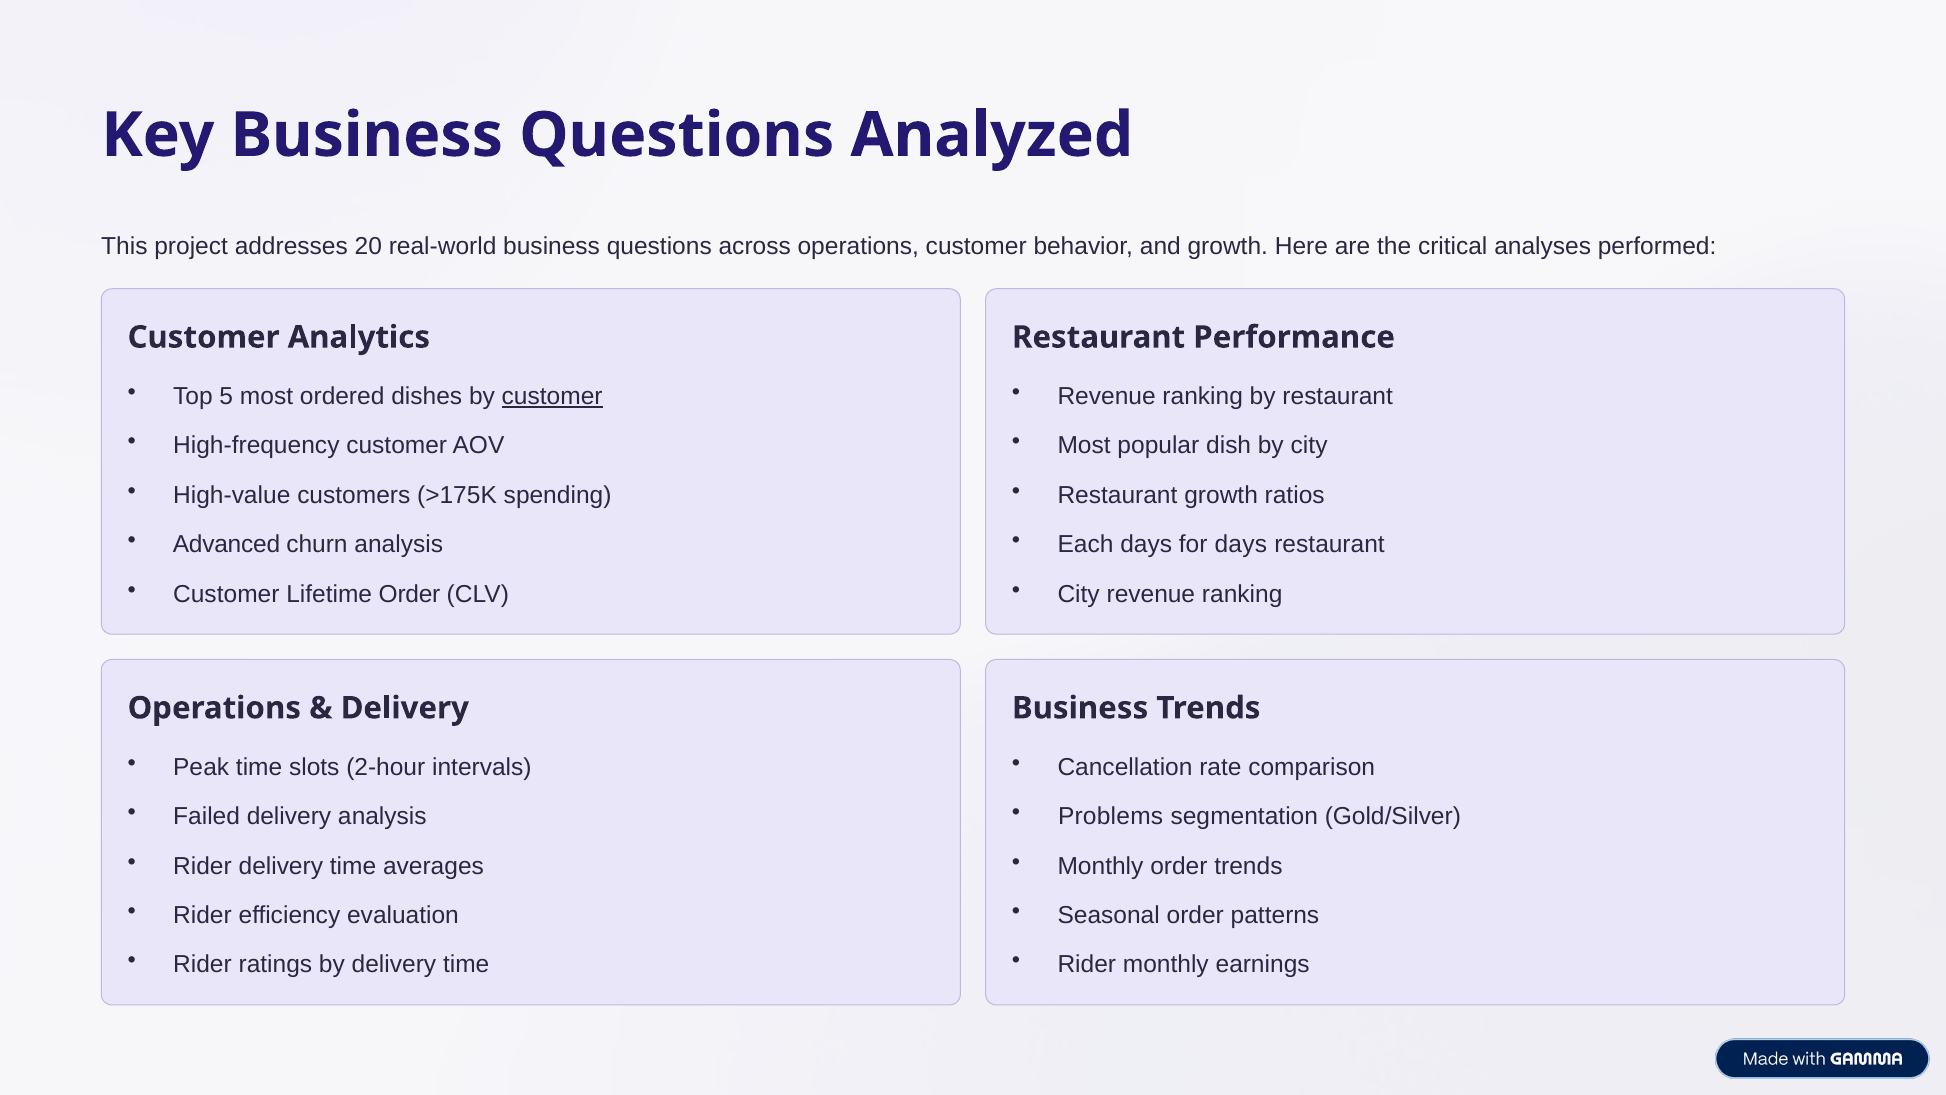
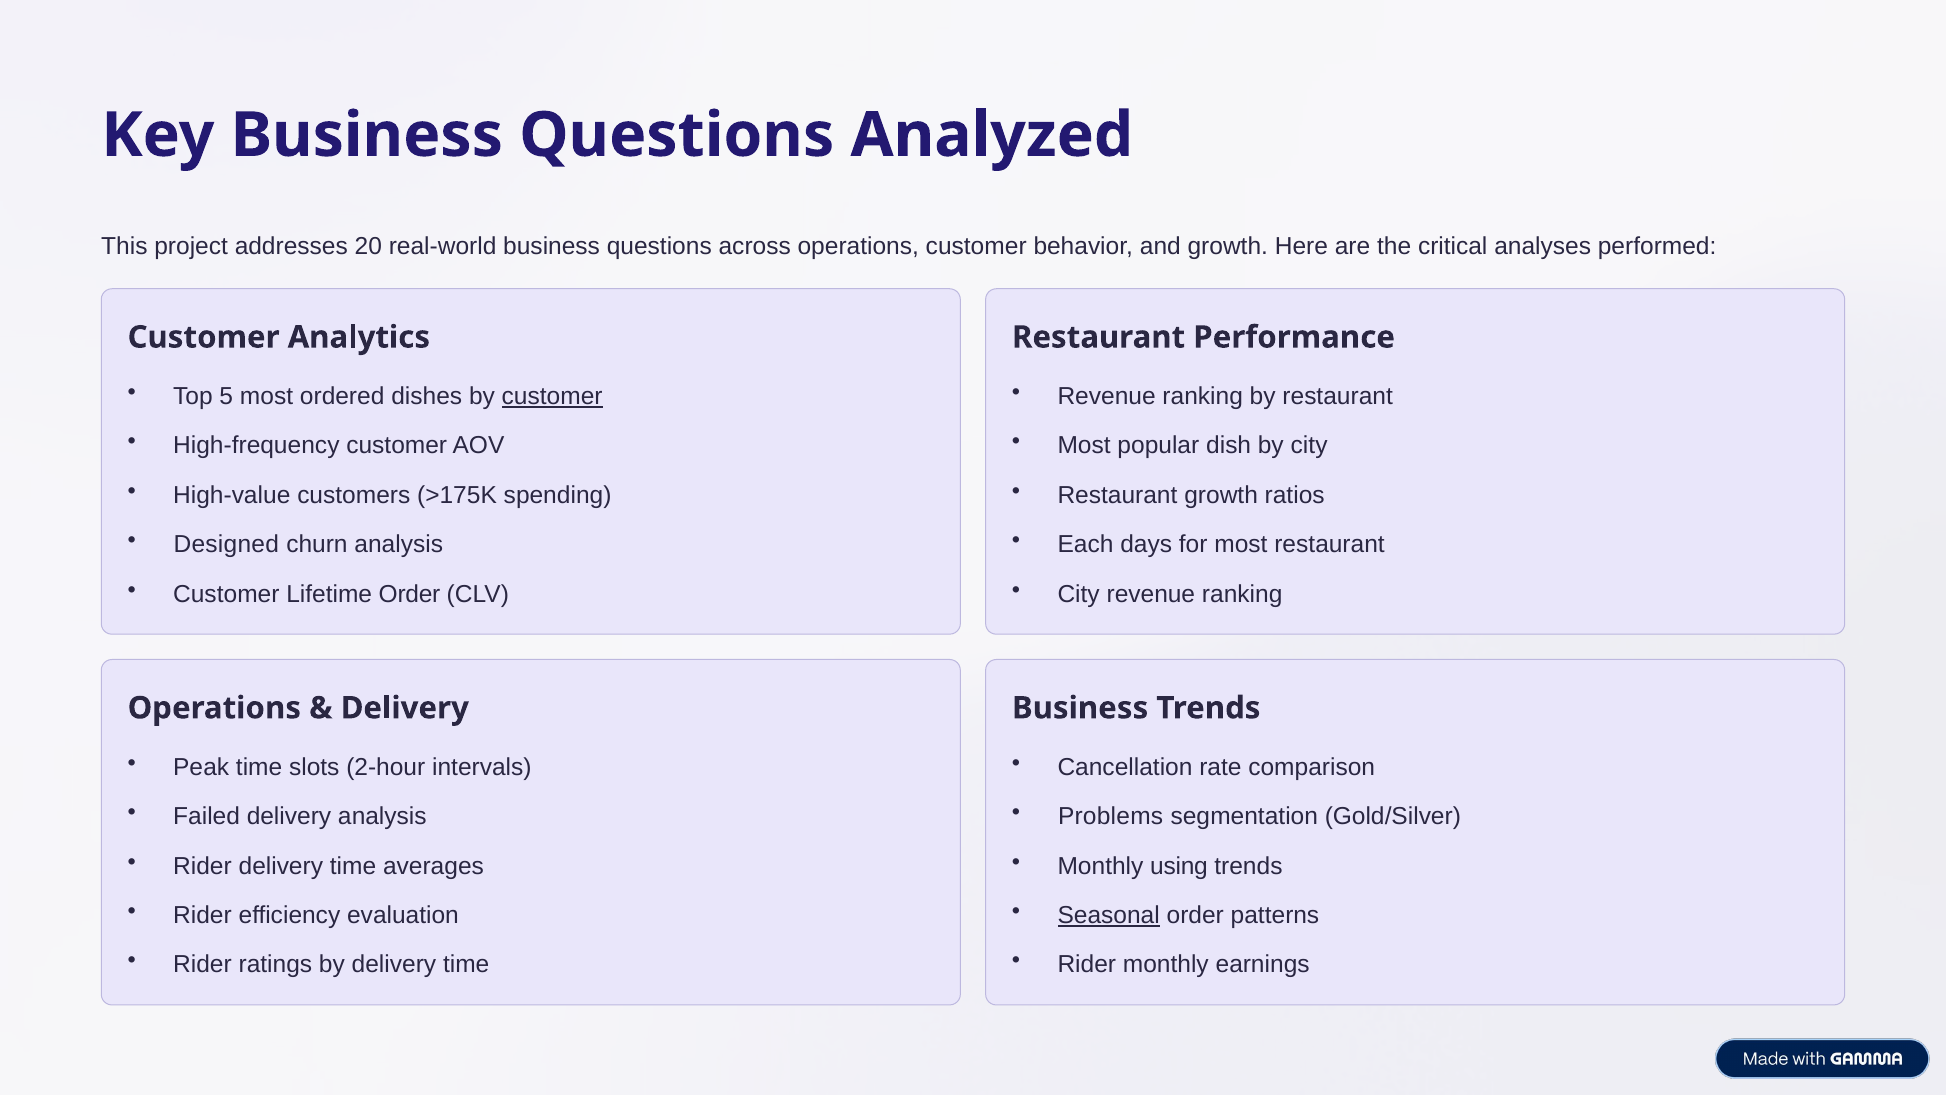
Advanced: Advanced -> Designed (226, 544)
for days: days -> most (1241, 544)
Monthly order: order -> using (1179, 866)
Seasonal underline: none -> present (1109, 915)
